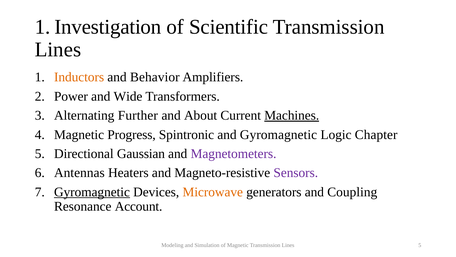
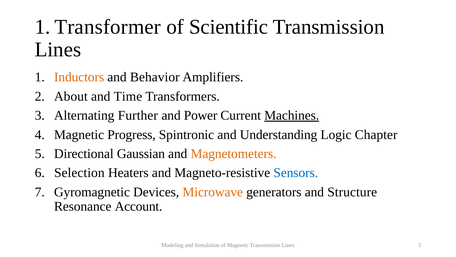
Investigation: Investigation -> Transformer (108, 27)
Power: Power -> About (71, 96)
Wide: Wide -> Time (128, 96)
About: About -> Power (201, 115)
and Gyromagnetic: Gyromagnetic -> Understanding (279, 134)
Magnetometers colour: purple -> orange (234, 153)
Antennas: Antennas -> Selection (79, 173)
Sensors colour: purple -> blue (296, 173)
Gyromagnetic underline: present -> none (92, 192)
Coupling: Coupling -> Structure (352, 192)
